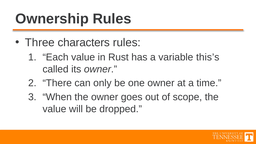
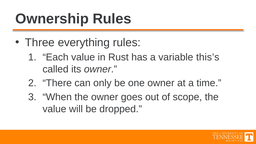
characters: characters -> everything (84, 43)
